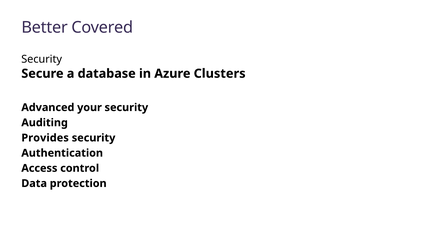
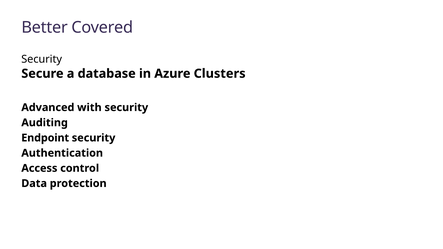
your: your -> with (89, 108)
Provides: Provides -> Endpoint (45, 138)
